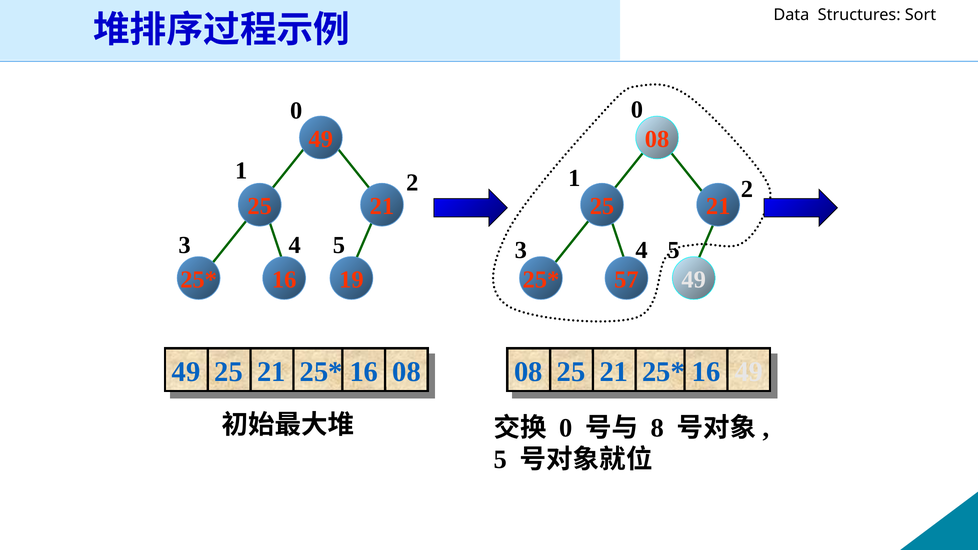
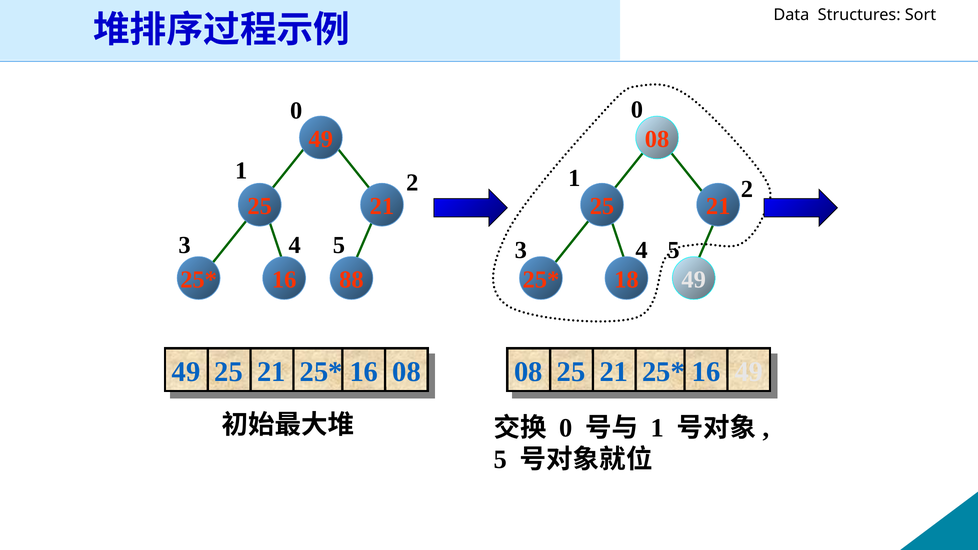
19: 19 -> 88 (351, 280)
57: 57 -> 18 (626, 280)
8: 8 -> 1 (657, 428)
